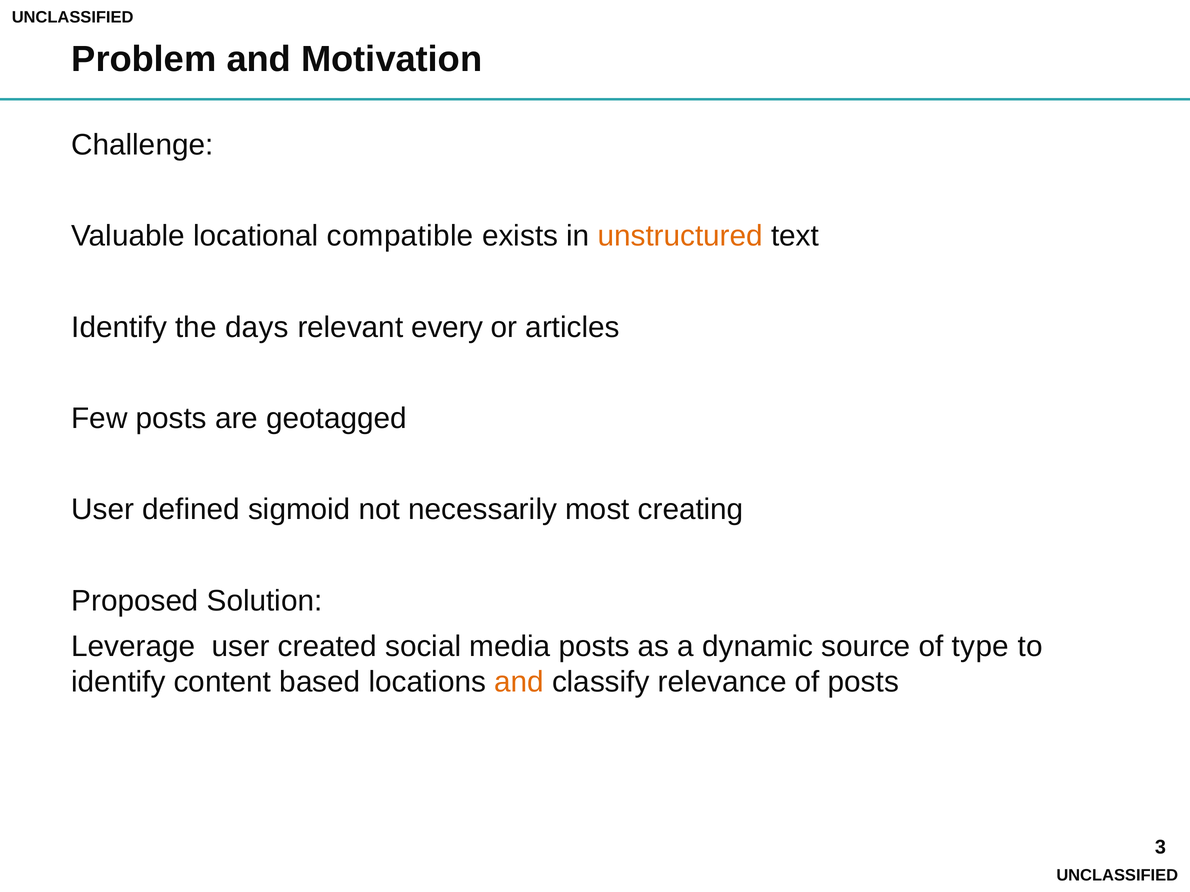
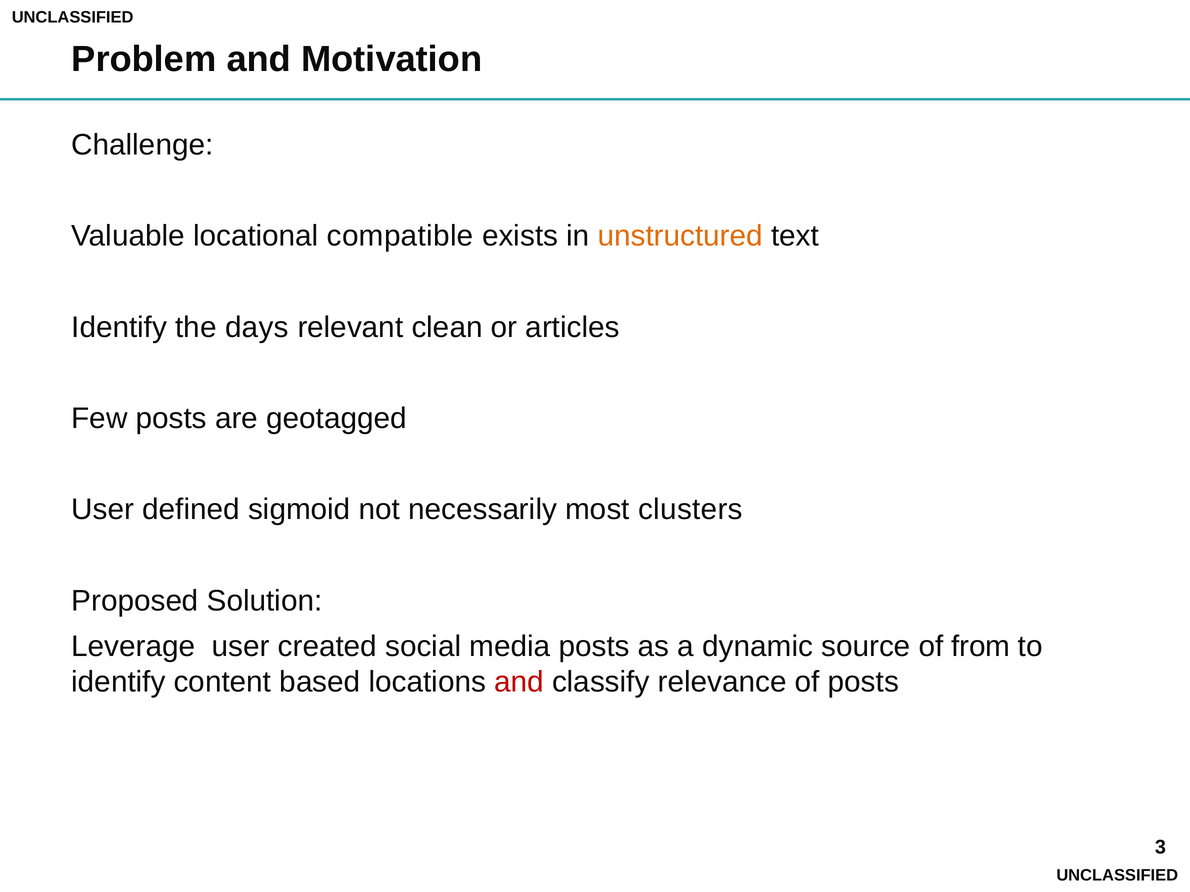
every: every -> clean (447, 327)
creating: creating -> clusters (690, 510)
type: type -> from (981, 647)
and colour: orange -> red (519, 683)
